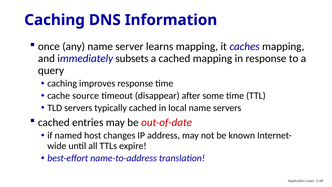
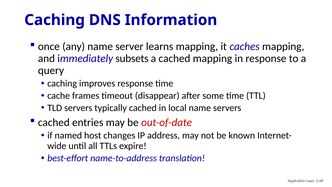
source: source -> frames (86, 96)
